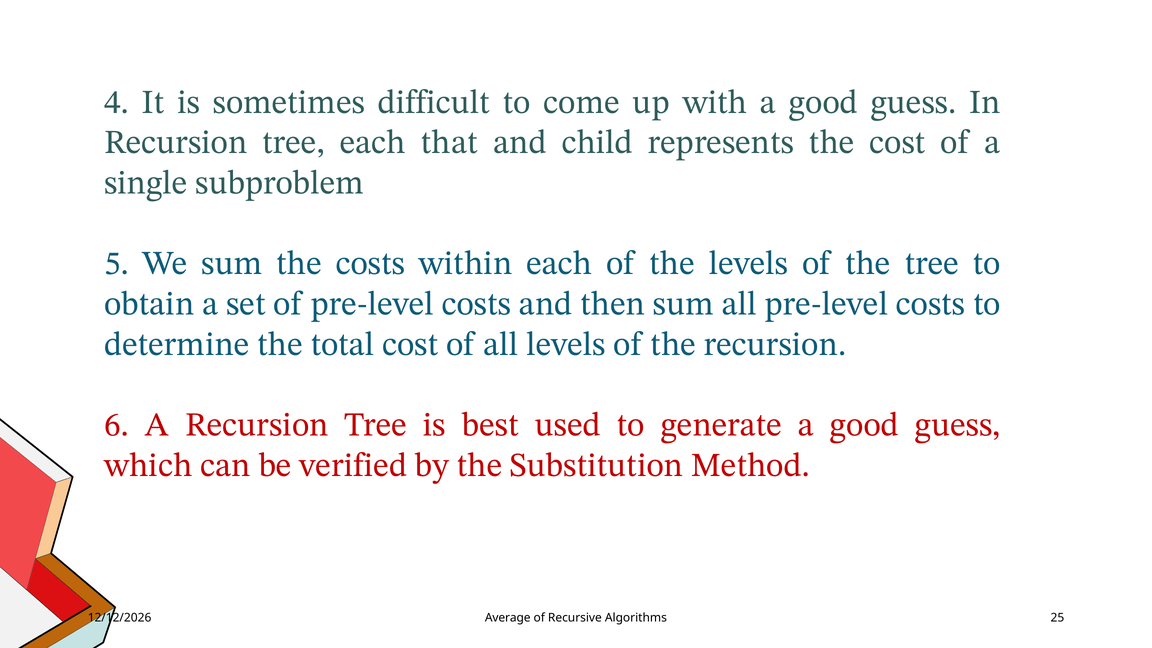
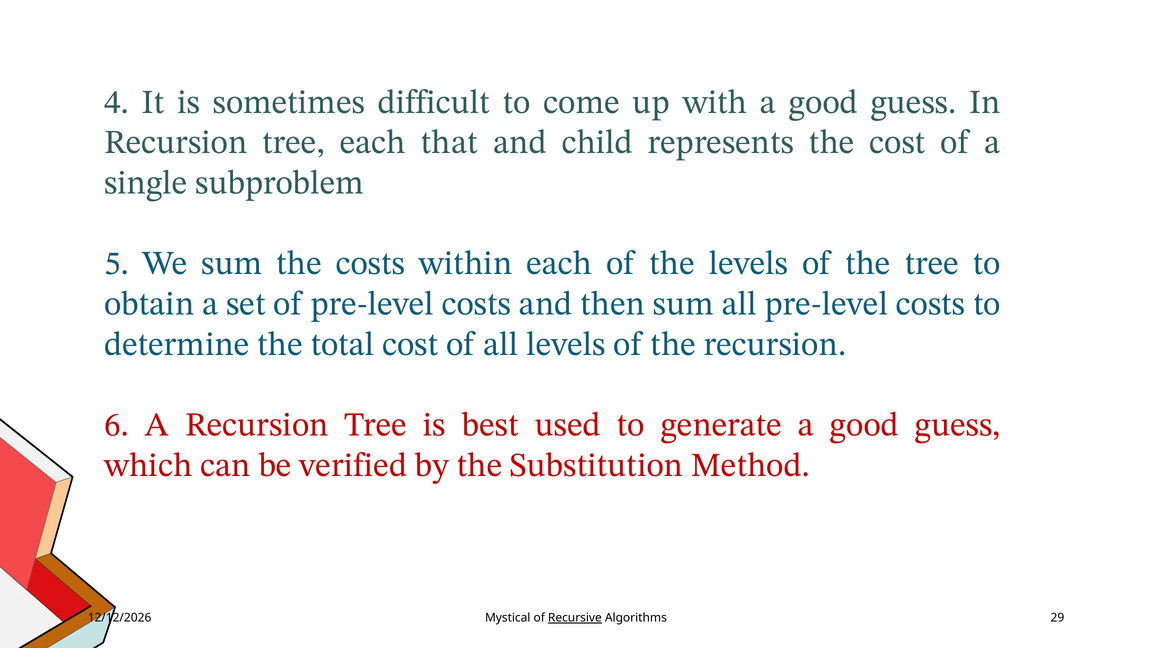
Average: Average -> Mystical (508, 618)
Recursive underline: none -> present (575, 618)
25: 25 -> 29 (1057, 618)
